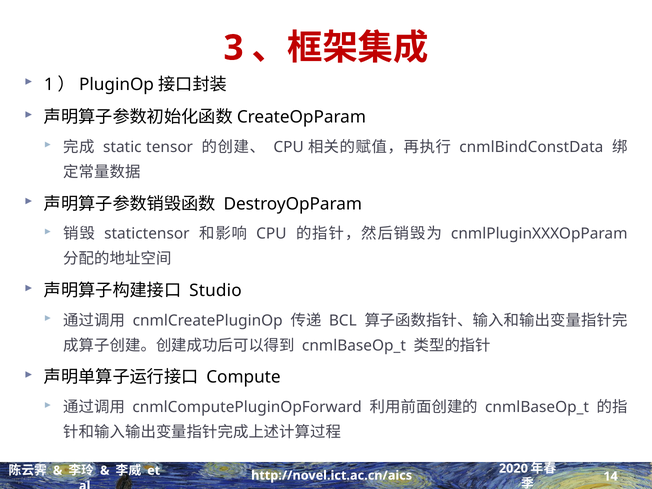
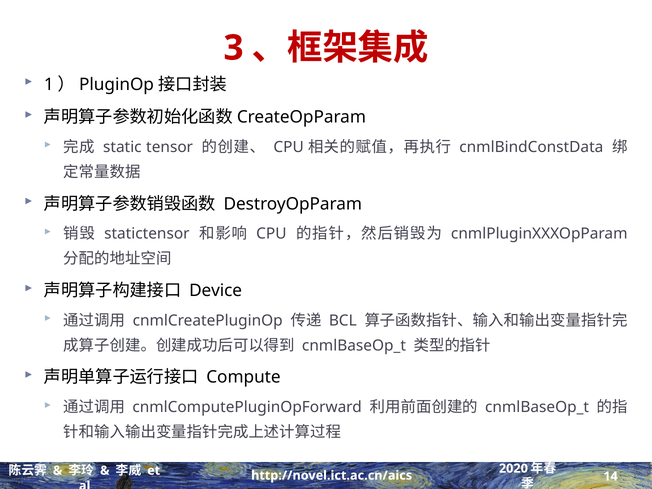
Studio: Studio -> Device (216, 291)
